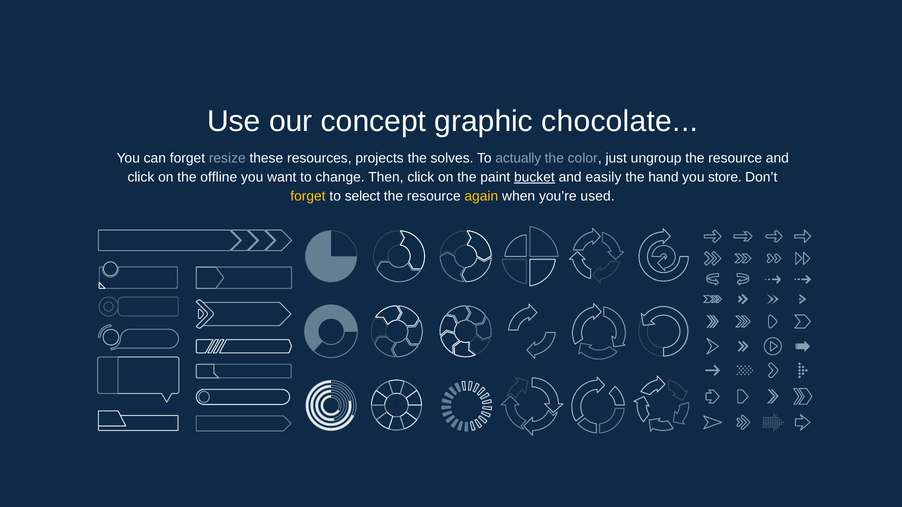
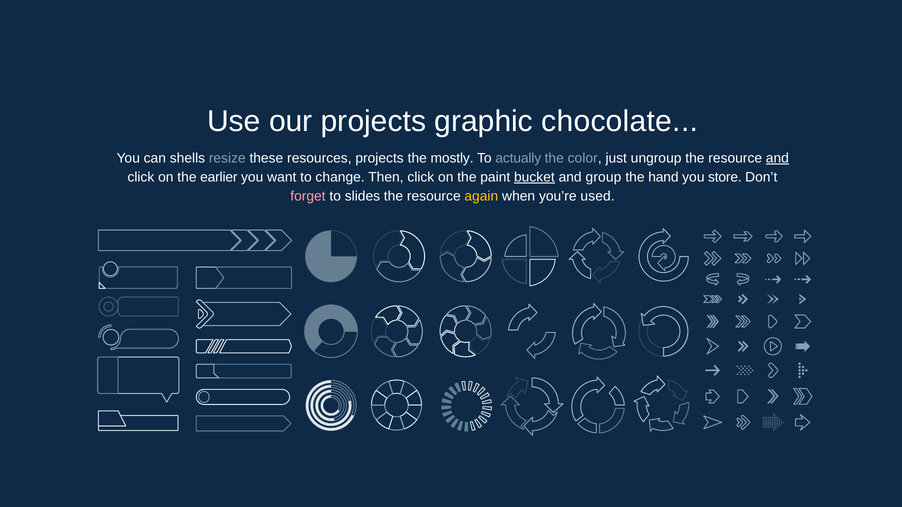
our concept: concept -> projects (373, 121)
can forget: forget -> shells (187, 158)
solves: solves -> mostly (452, 158)
and underline: none -> present (777, 158)
offline: offline -> earlier (219, 177)
easily: easily -> group (603, 177)
forget colour: yellow -> pink (308, 196)
select: select -> slides (362, 196)
